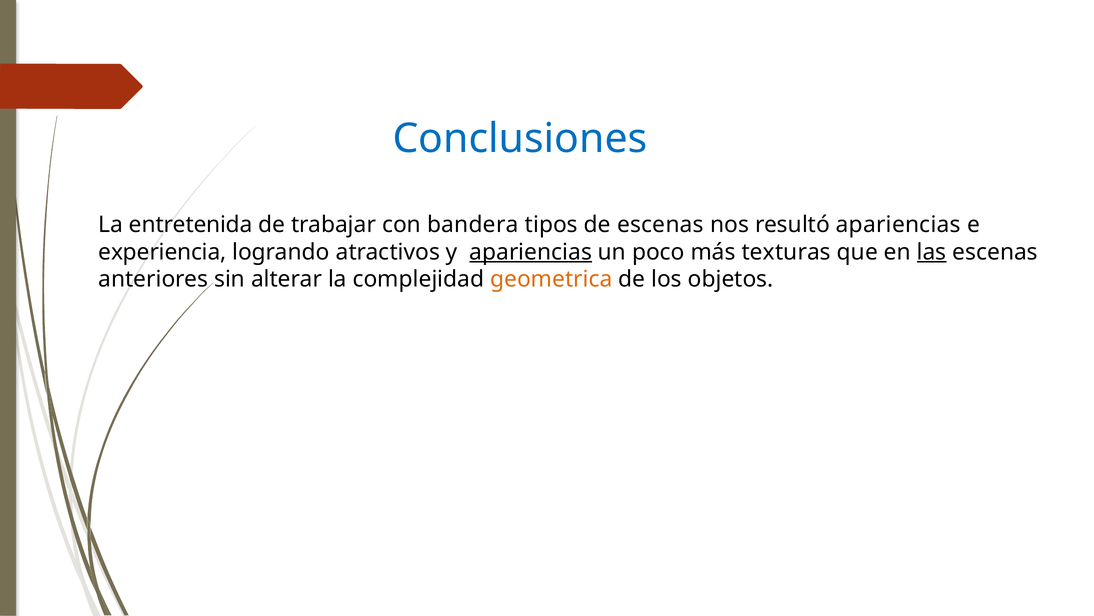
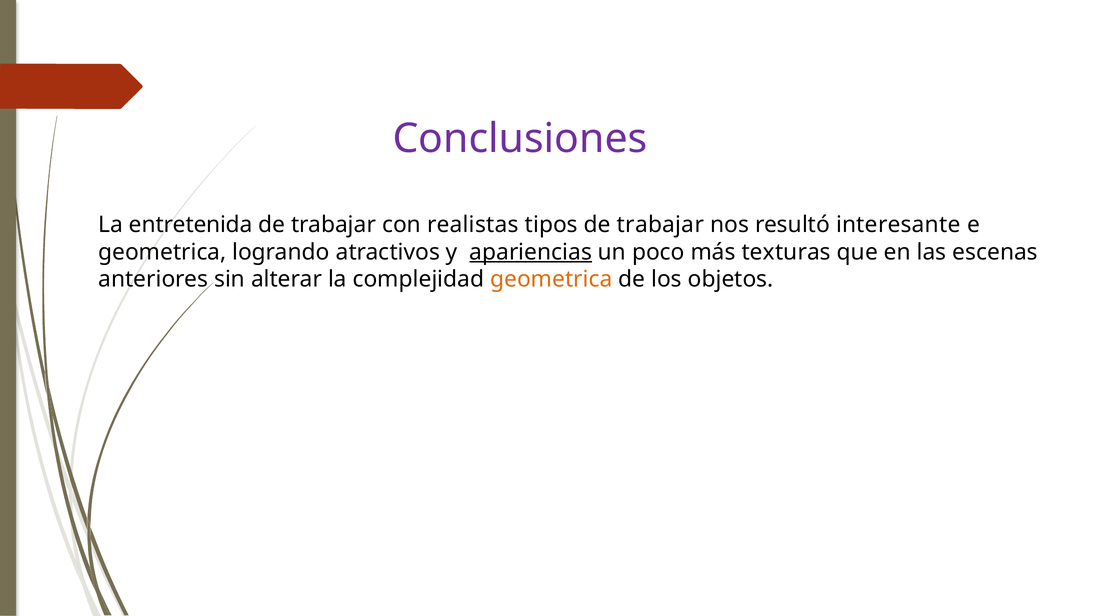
Conclusiones colour: blue -> purple (520, 138)
bandera: bandera -> realistas (473, 224)
tipos de escenas: escenas -> trabajar (660, 224)
resultó apariencias: apariencias -> interesante (898, 224)
experiencia: experiencia -> geometrica (162, 252)
las underline: present -> none (932, 252)
